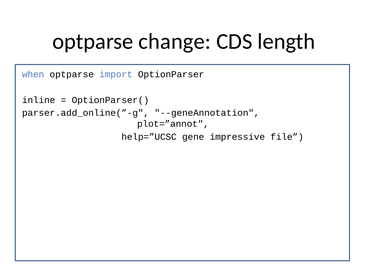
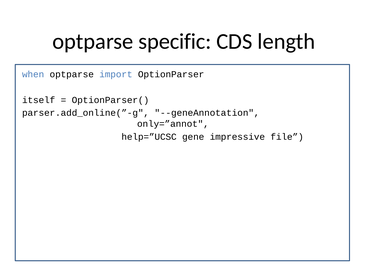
change: change -> specific (175, 41)
inline: inline -> itself (39, 100)
plot=”annot: plot=”annot -> only=”annot (173, 124)
